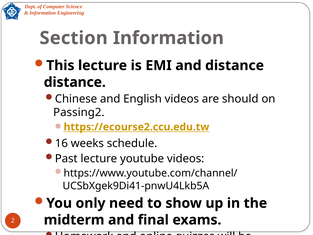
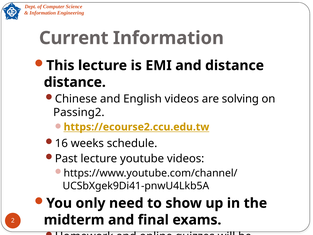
Section: Section -> Current (74, 38)
should: should -> solving (240, 99)
